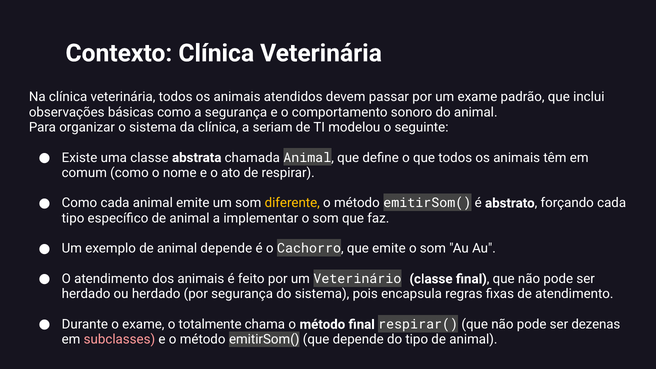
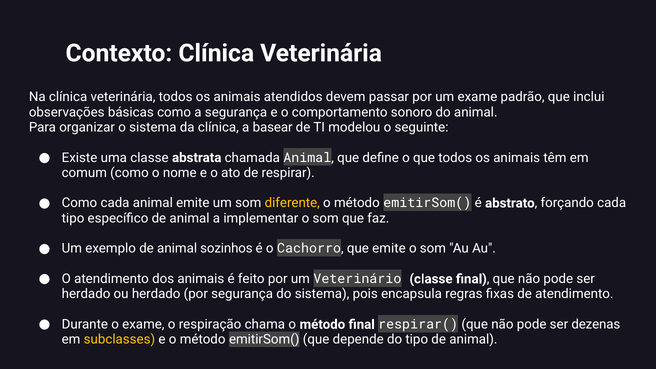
seriam: seriam -> basear (273, 127)
animal depende: depende -> sozinhos (226, 249)
totalmente: totalmente -> respiração (210, 324)
subclasses colour: pink -> yellow (119, 340)
